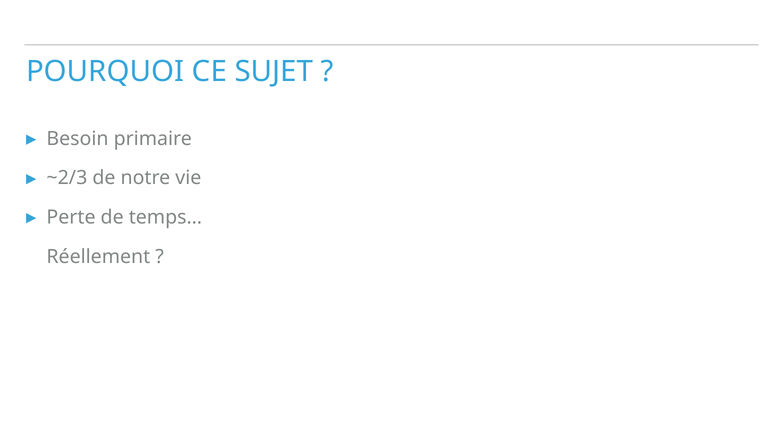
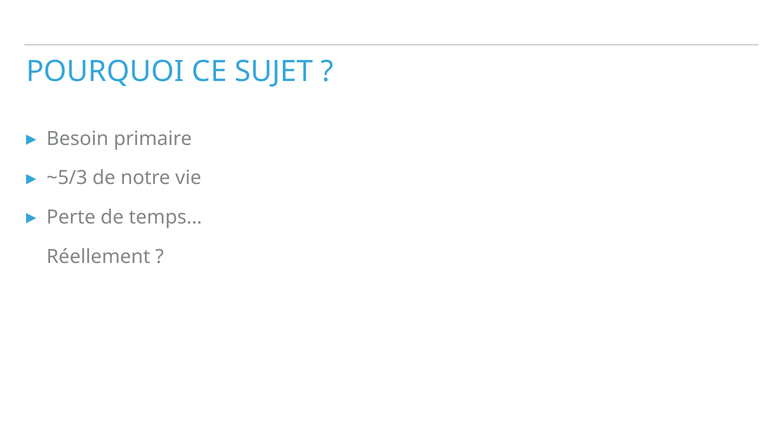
~2/3: ~2/3 -> ~5/3 (67, 178)
